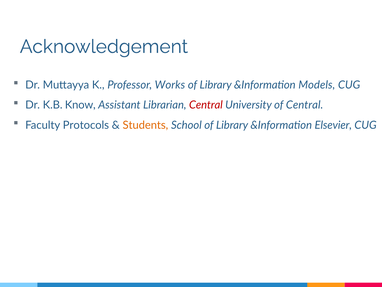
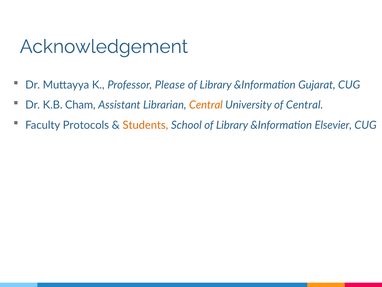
Works: Works -> Please (170, 85)
Models: Models -> Gujarat (317, 85)
Know: Know -> Cham (80, 105)
Central colour: red -> orange (206, 105)
